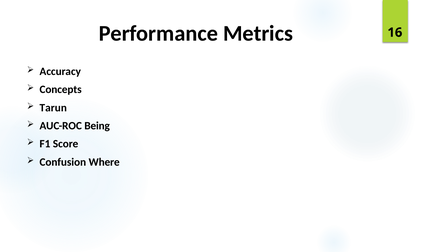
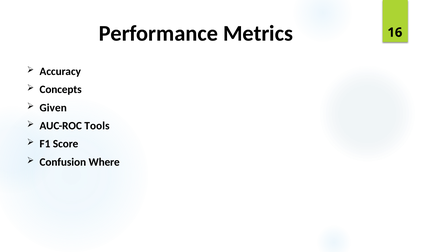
Tarun: Tarun -> Given (53, 107)
Being: Being -> Tools (97, 125)
